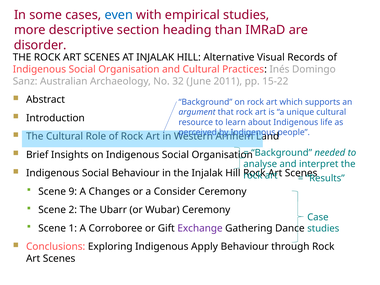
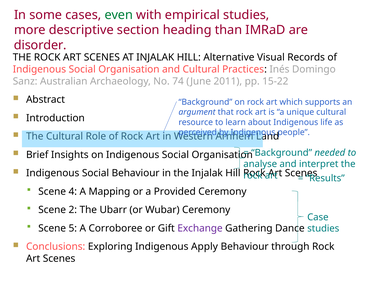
even colour: blue -> green (119, 15)
32: 32 -> 74 (178, 81)
9: 9 -> 4 (73, 192)
Changes: Changes -> Mapping (109, 192)
Consider: Consider -> Provided (175, 192)
1: 1 -> 5 (73, 228)
